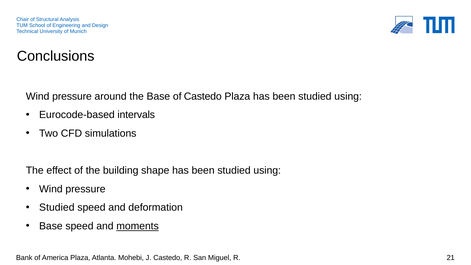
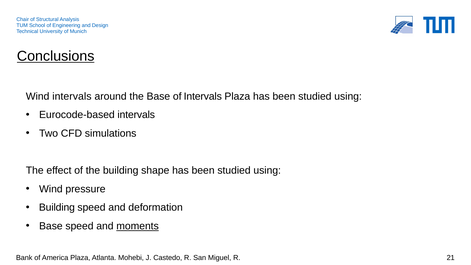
Conclusions underline: none -> present (56, 56)
pressure: pressure -> intervals (72, 96)
of Castedo: Castedo -> Intervals (203, 96)
Studied: Studied -> Building (57, 208)
